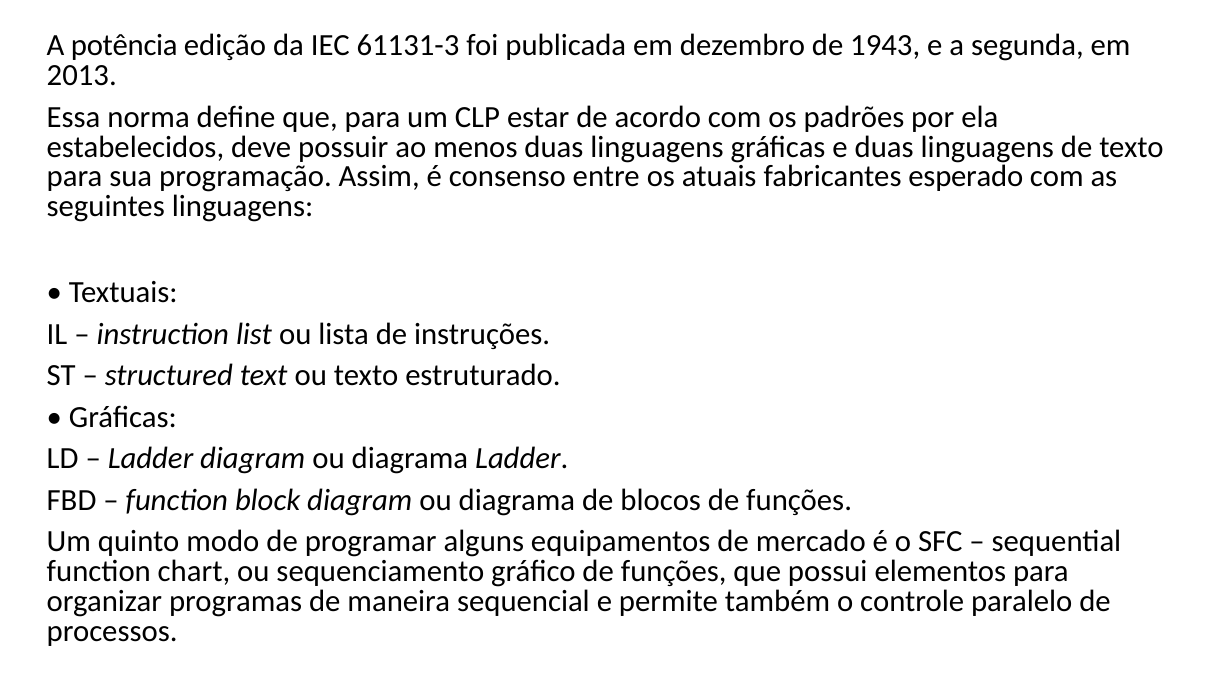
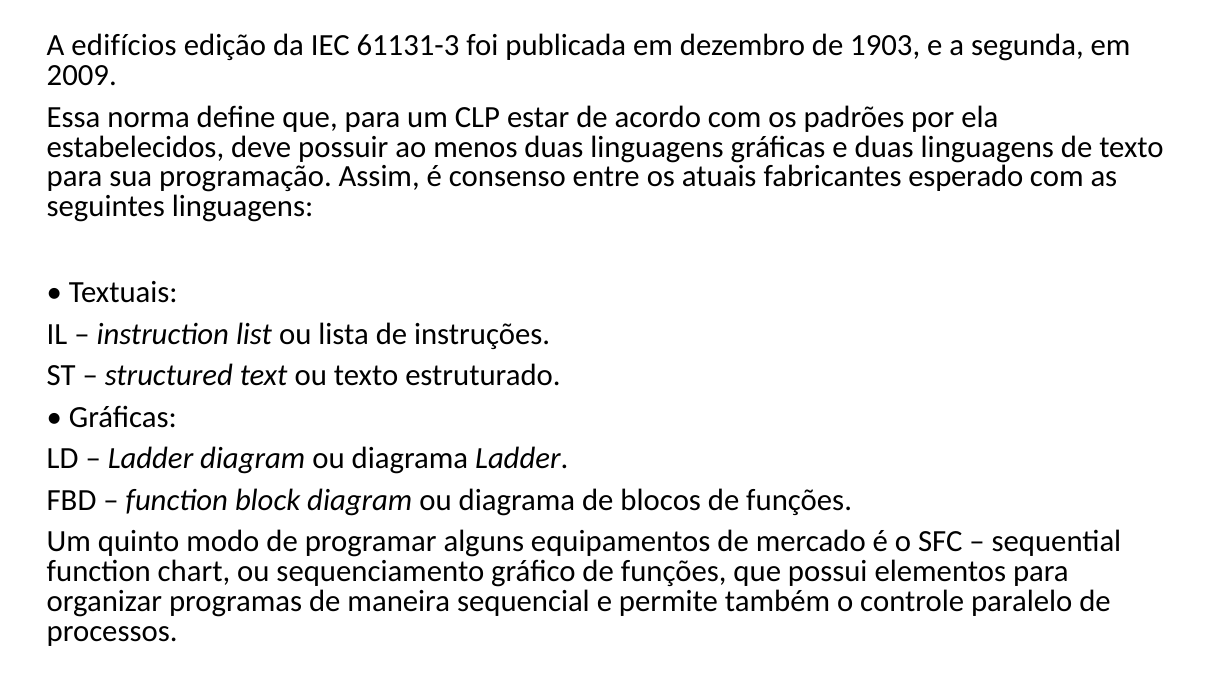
potência: potência -> edifícios (124, 46)
1943: 1943 -> 1903 (885, 46)
2013: 2013 -> 2009 (82, 76)
